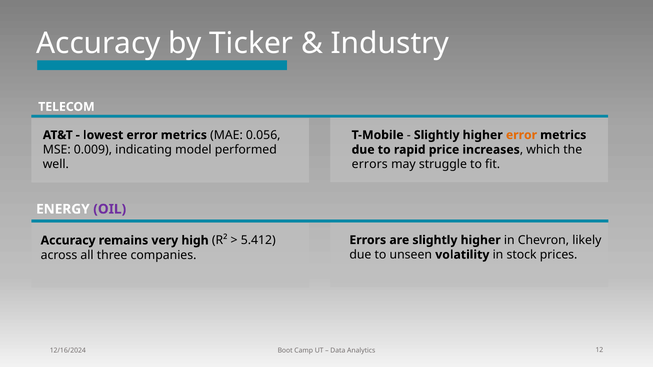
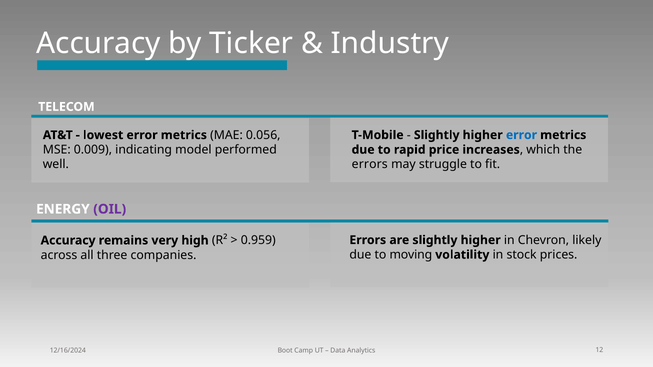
error colour: orange -> blue (521, 135)
5.412: 5.412 -> 0.959 (258, 241)
unseen: unseen -> moving (411, 255)
